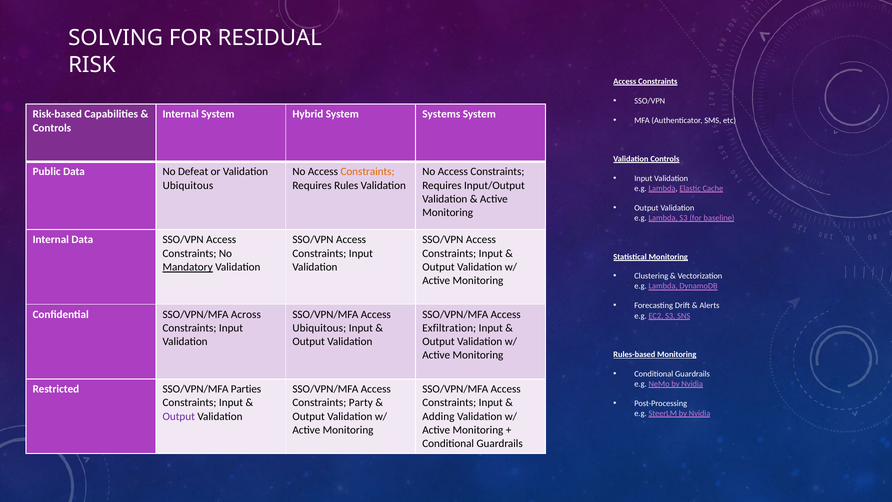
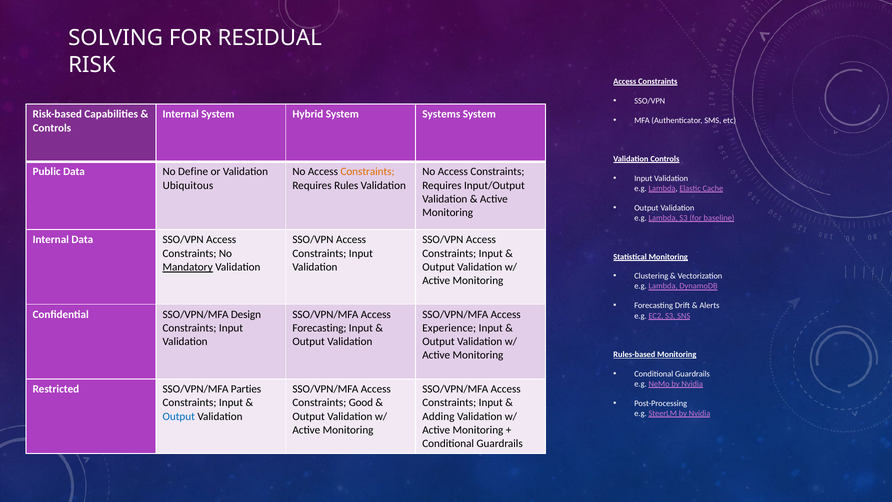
Defeat: Defeat -> Define (193, 172)
Across: Across -> Design (246, 314)
Ubiquitous: Ubiquitous -> Forecasting (319, 328)
Exfiltration: Exfiltration -> Experience (449, 328)
Party: Party -> Good (361, 403)
Output colour: purple -> blue (179, 416)
